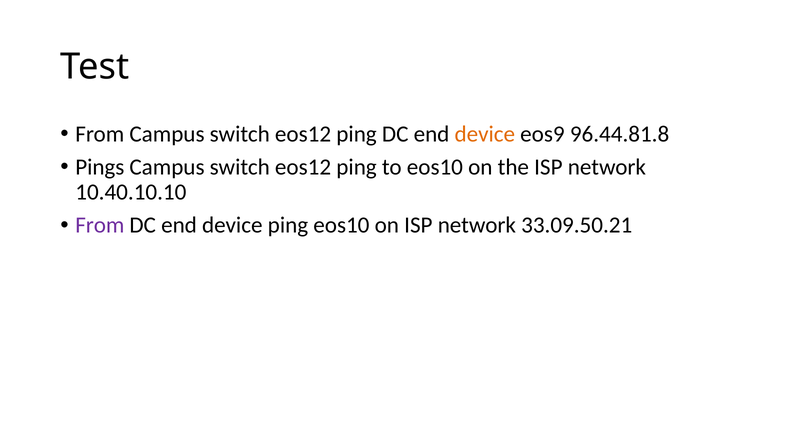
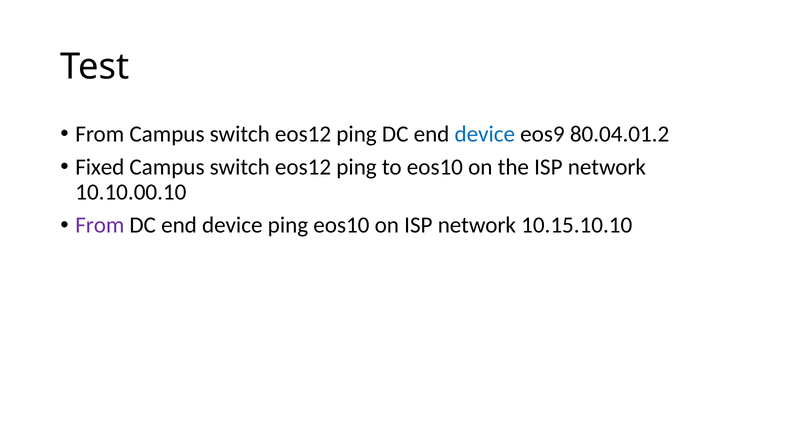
device colour: orange -> blue (485, 134)
96.44.81.8: 96.44.81.8 -> 80.04.01.2 (620, 134)
Pings: Pings -> Fixed (100, 167)
10.40.10.10: 10.40.10.10 -> 10.10.00.10 (131, 192)
33.09.50.21: 33.09.50.21 -> 10.15.10.10 (577, 225)
